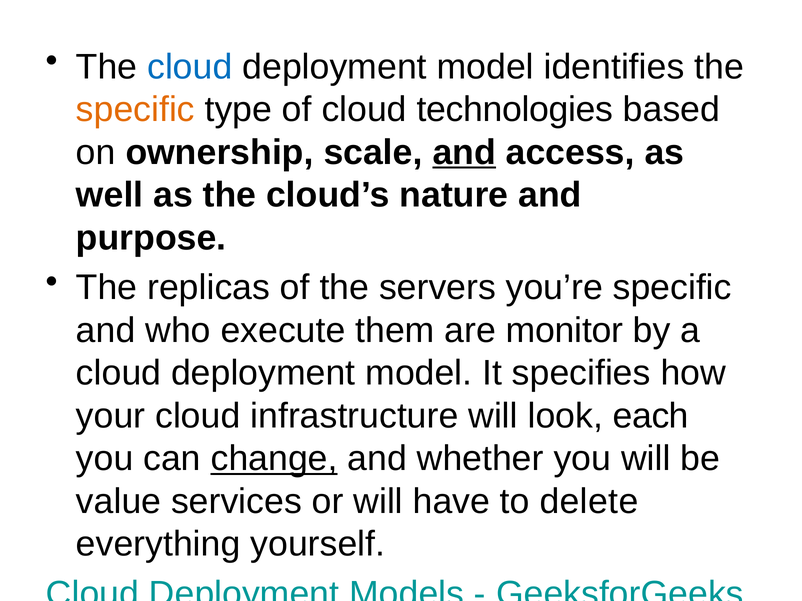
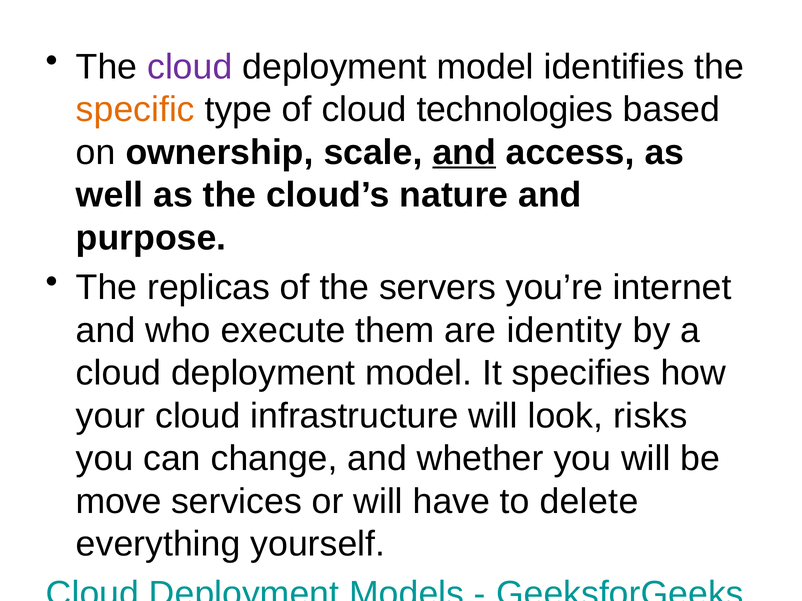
cloud colour: blue -> purple (190, 67)
you’re specific: specific -> internet (672, 288)
monitor: monitor -> identity (564, 331)
each: each -> risks (650, 416)
change underline: present -> none (274, 459)
value: value -> move (119, 502)
